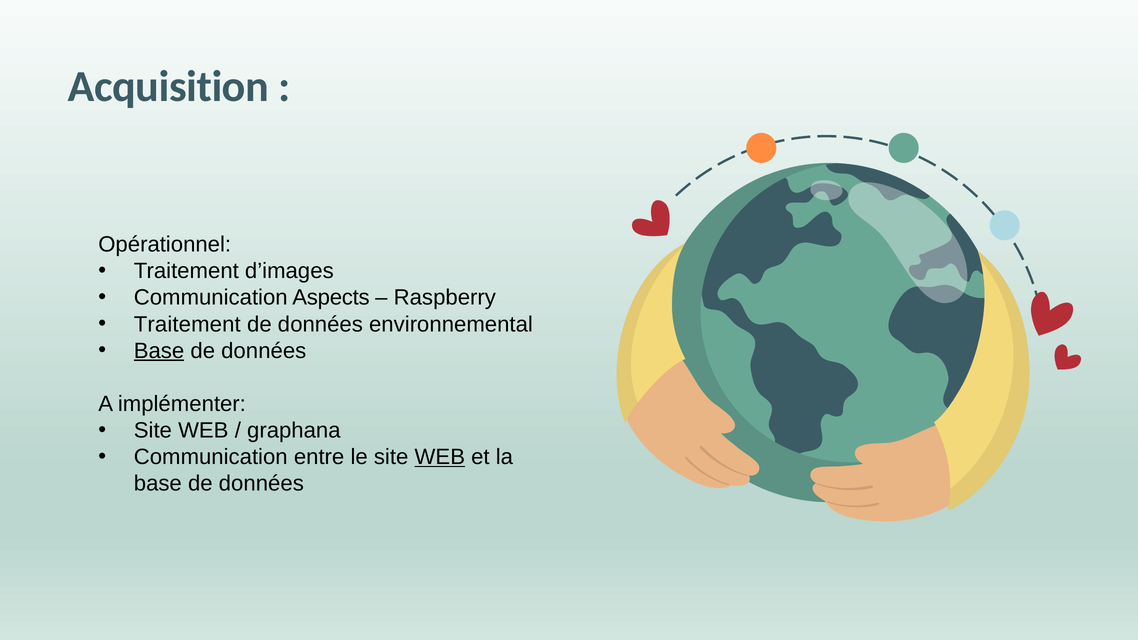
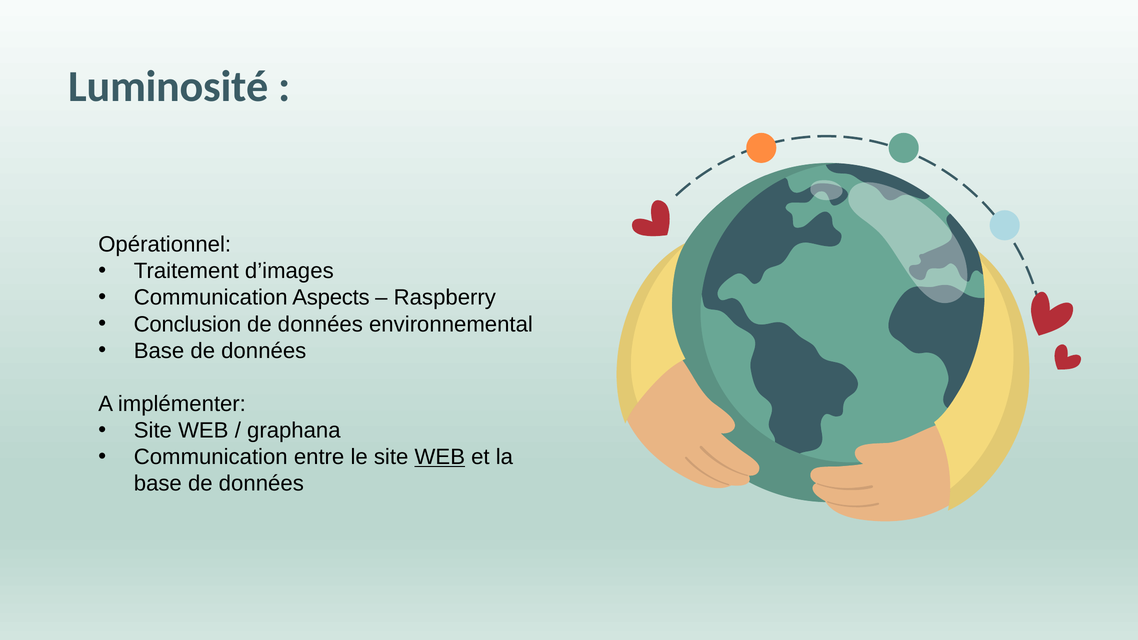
Acquisition: Acquisition -> Luminosité (168, 87)
Traitement: Traitement -> Conclusion (187, 324)
Base underline: present -> none (159, 351)
